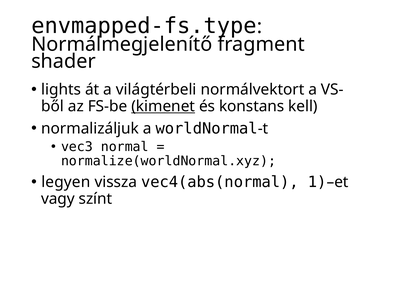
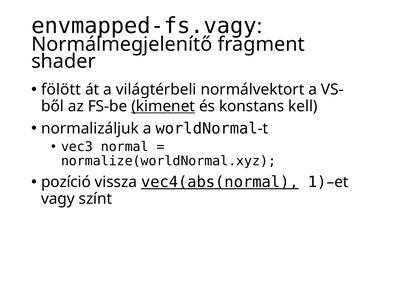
envmapped-fs.type: envmapped-fs.type -> envmapped-fs.vagy (144, 26)
lights: lights -> fölött (61, 89)
legyen: legyen -> pozíció (66, 182)
vec4(abs(normal underline: none -> present (220, 182)
